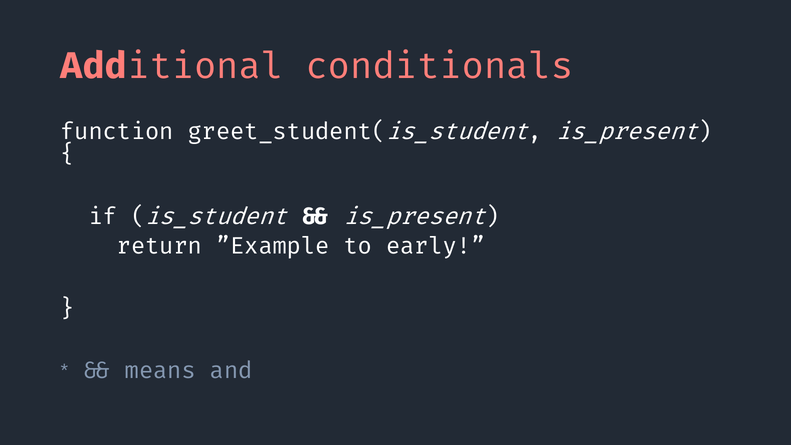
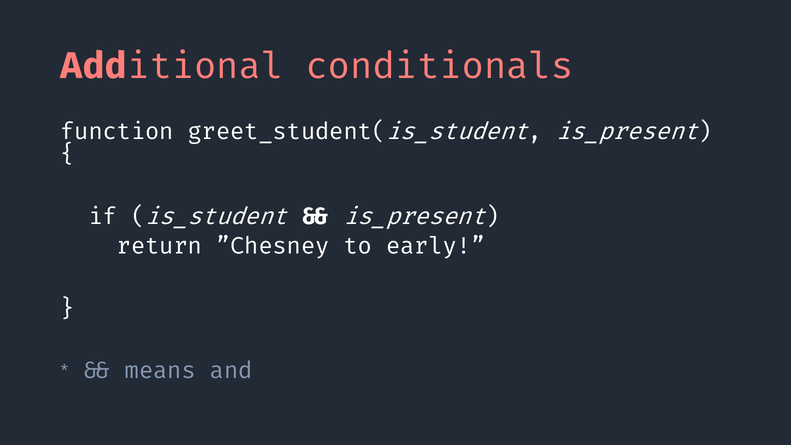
”Example: ”Example -> ”Chesney (273, 246)
